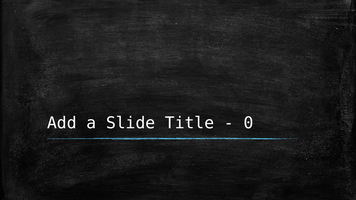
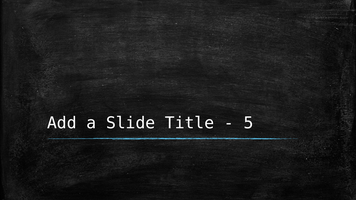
0: 0 -> 5 (248, 123)
